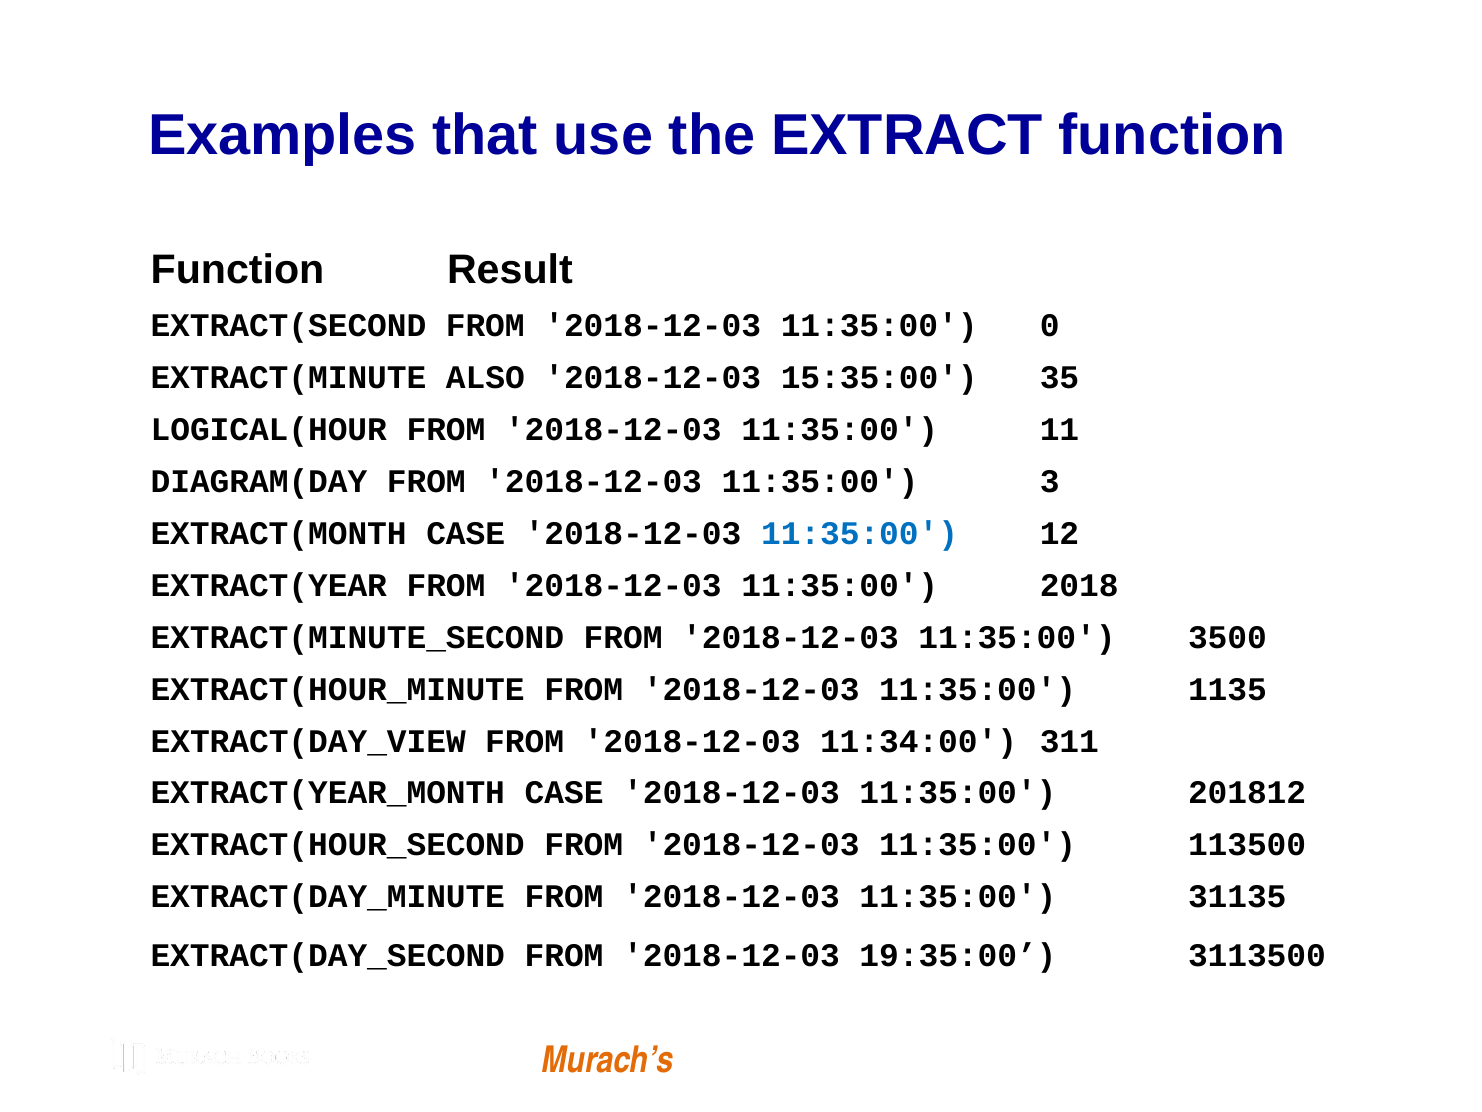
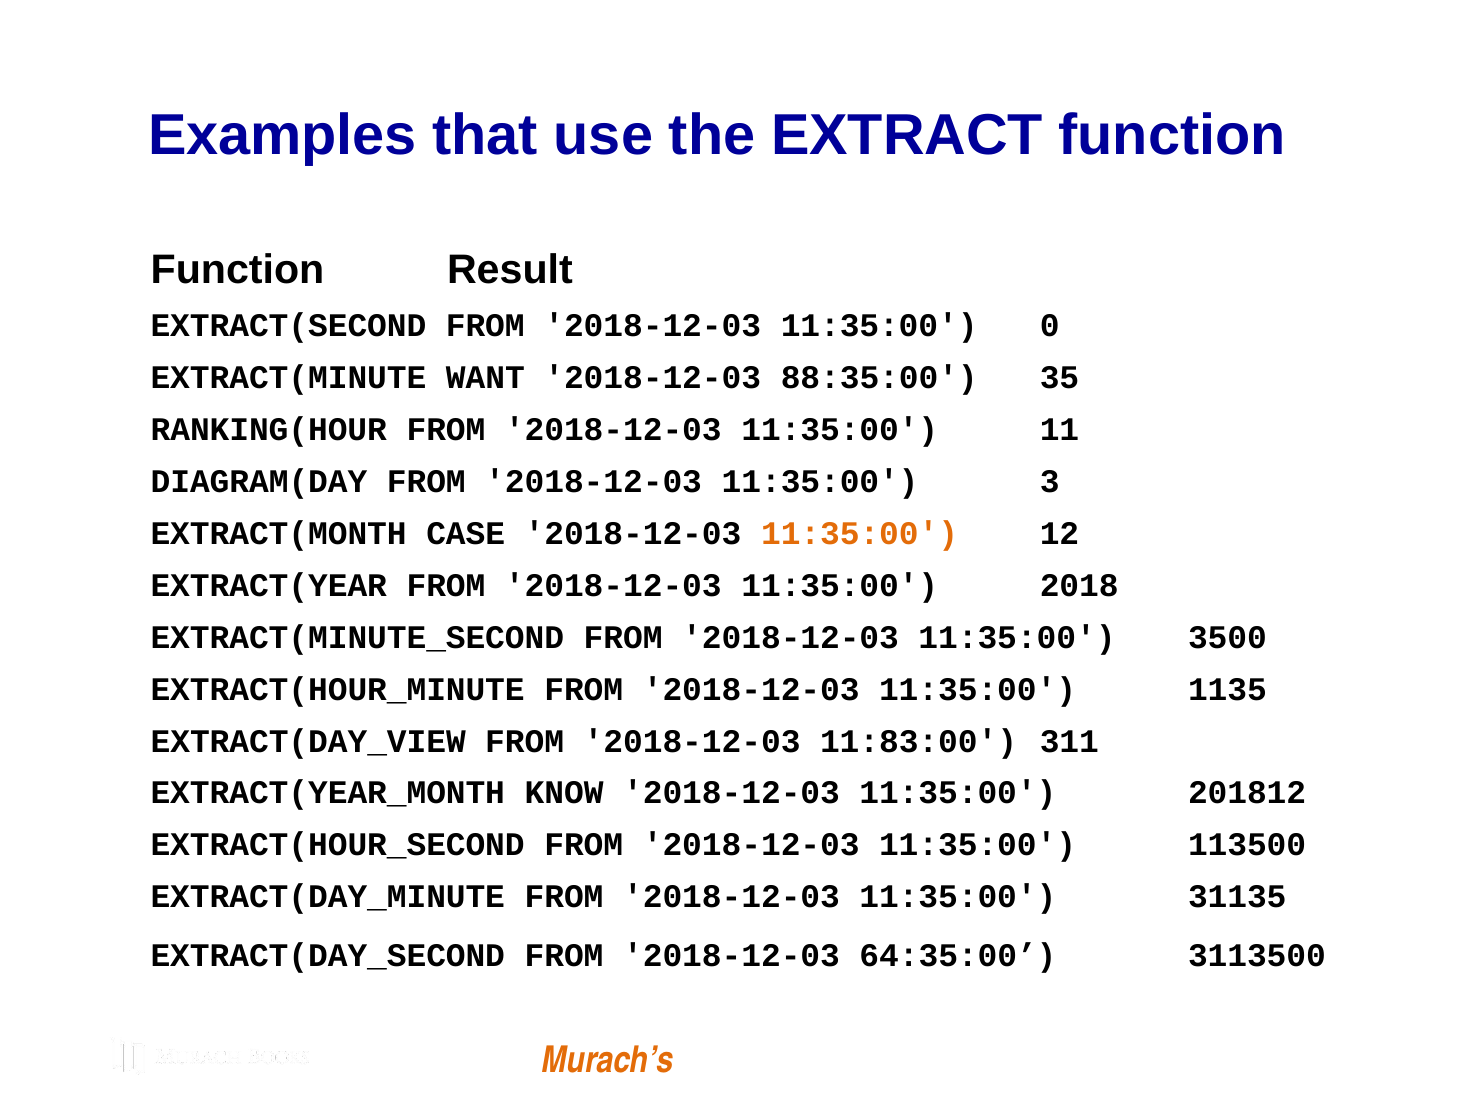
ALSO: ALSO -> WANT (485, 378)
15:35:00: 15:35:00 -> 88:35:00 (879, 378)
LOGICAL(HOUR: LOGICAL(HOUR -> RANKING(HOUR (269, 430)
11:35:00 colour: blue -> orange (860, 533)
11:34:00: 11:34:00 -> 11:83:00 (919, 741)
EXTRACT(YEAR_MONTH CASE: CASE -> KNOW (564, 793)
19:35:00: 19:35:00 -> 64:35:00 (958, 955)
